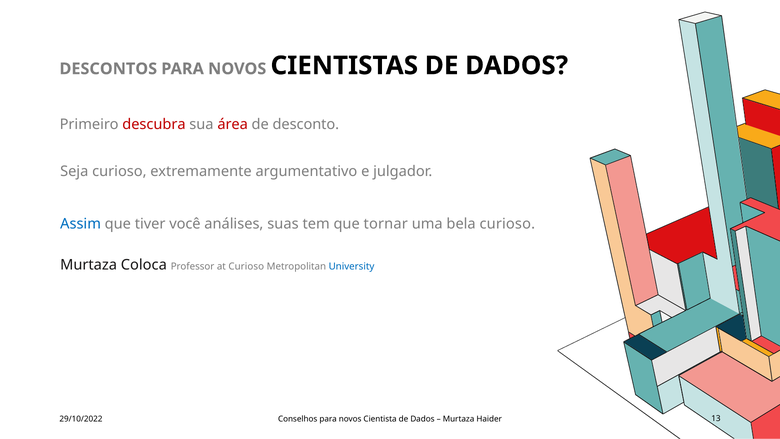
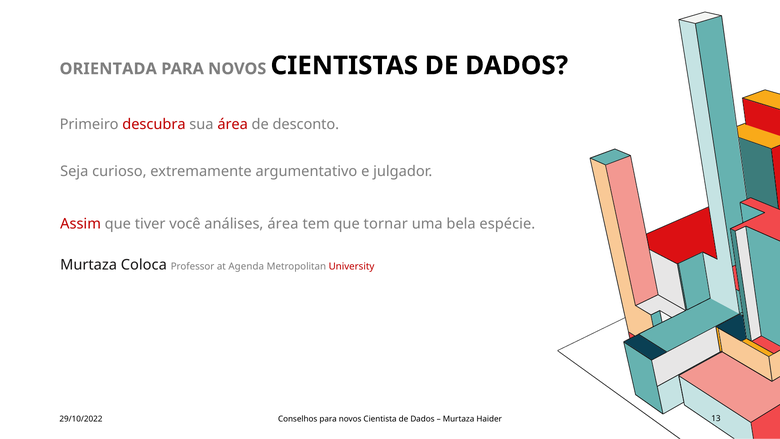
DESCONTOS: DESCONTOS -> ORIENTADA (108, 69)
Assim colour: blue -> red (81, 224)
análises suas: suas -> área (283, 224)
bela curioso: curioso -> espécie (507, 224)
at Curioso: Curioso -> Agenda (246, 266)
University colour: blue -> red (352, 266)
